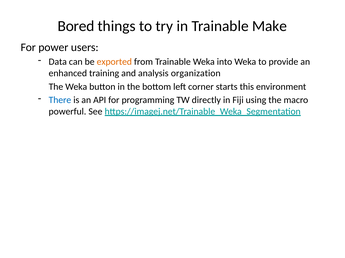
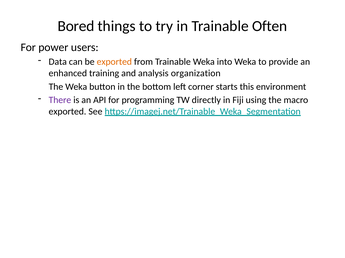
Make: Make -> Often (270, 26)
There colour: blue -> purple (60, 100)
powerful: powerful -> exported (67, 112)
